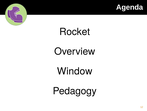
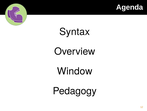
Rocket: Rocket -> Syntax (75, 32)
